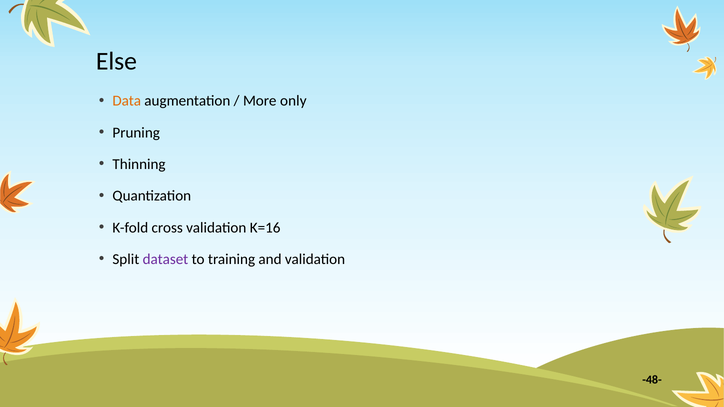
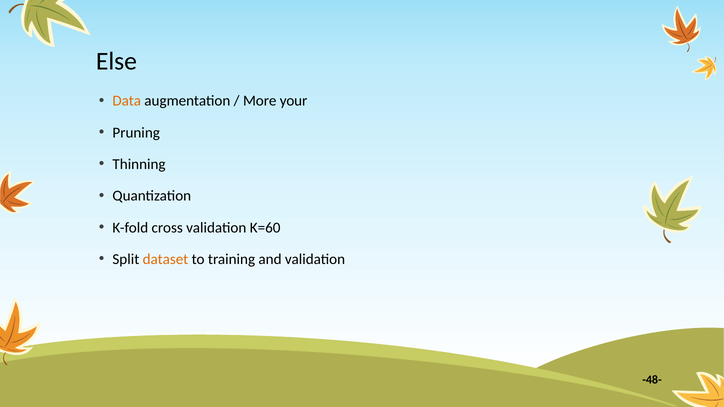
only: only -> your (294, 101)
K=16: K=16 -> K=60 (265, 228)
dataset colour: purple -> orange (165, 259)
